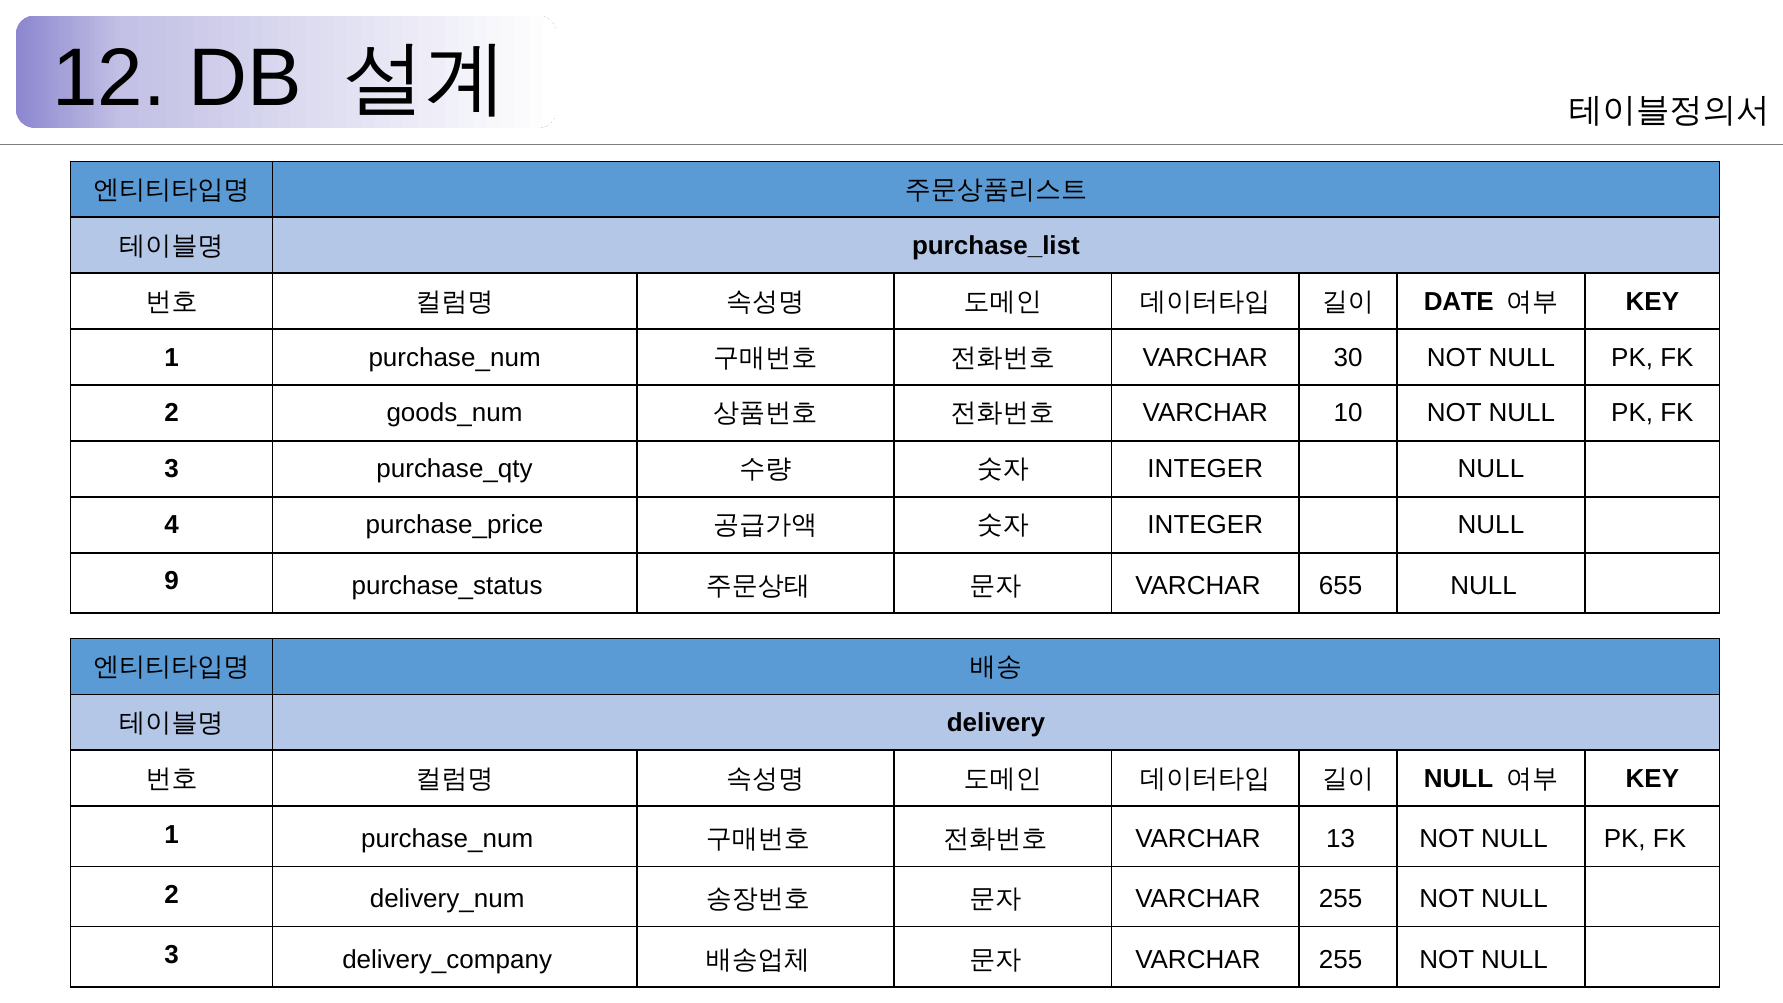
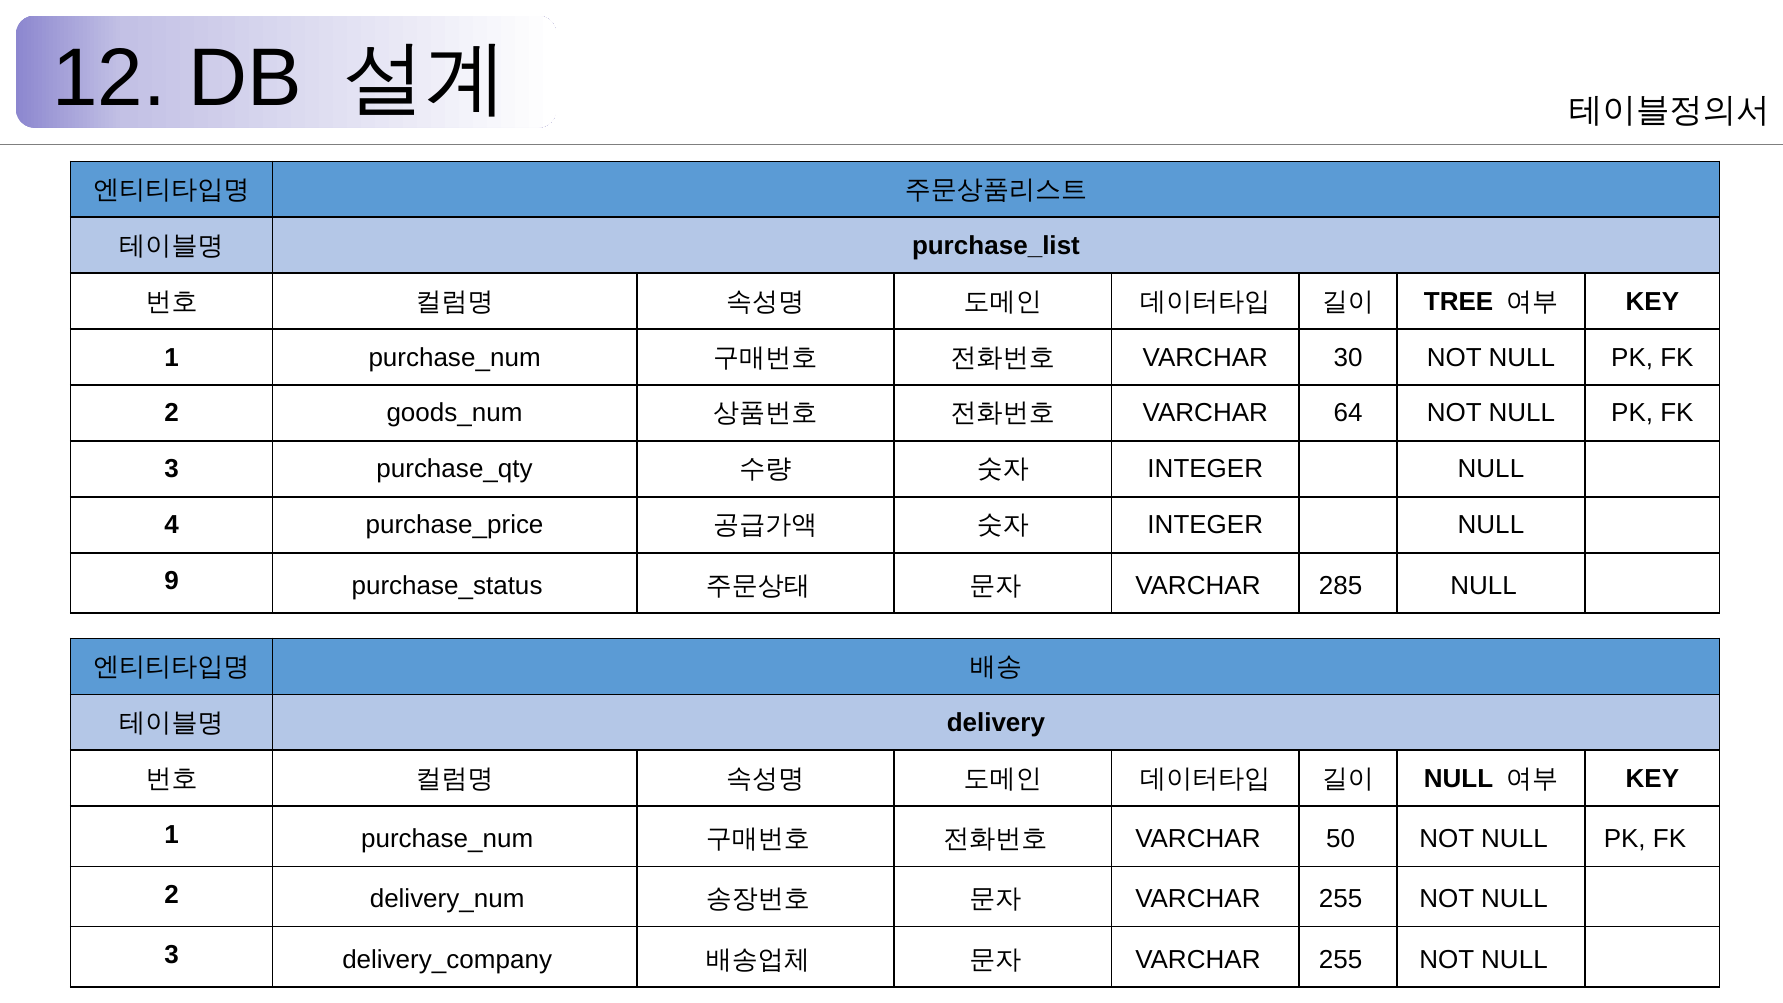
DATE: DATE -> TREE (1459, 302)
10: 10 -> 64 (1348, 413)
655: 655 -> 285 (1341, 585)
13: 13 -> 50 (1341, 839)
